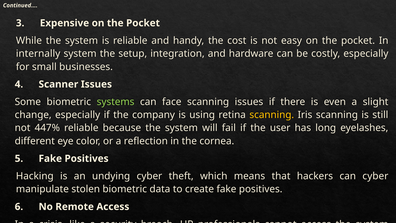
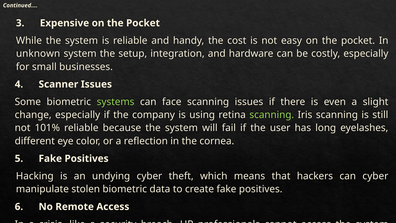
internally: internally -> unknown (38, 54)
scanning colour: yellow -> light green (272, 115)
447%: 447% -> 101% (47, 128)
